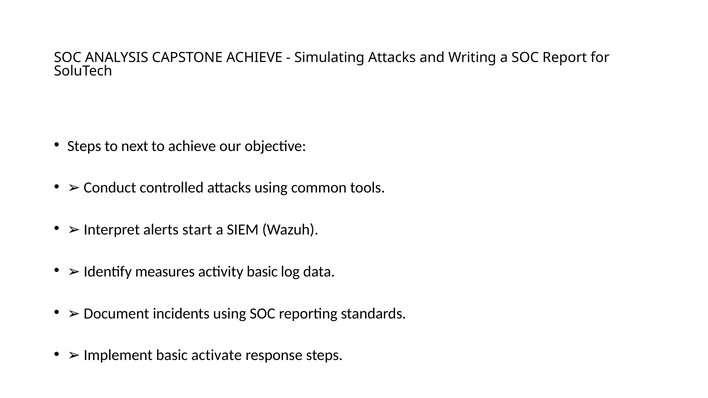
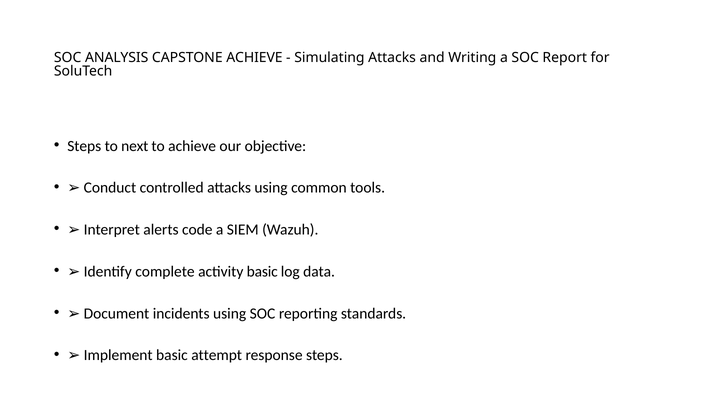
start: start -> code (197, 230)
measures: measures -> complete (165, 272)
activate: activate -> attempt (217, 355)
